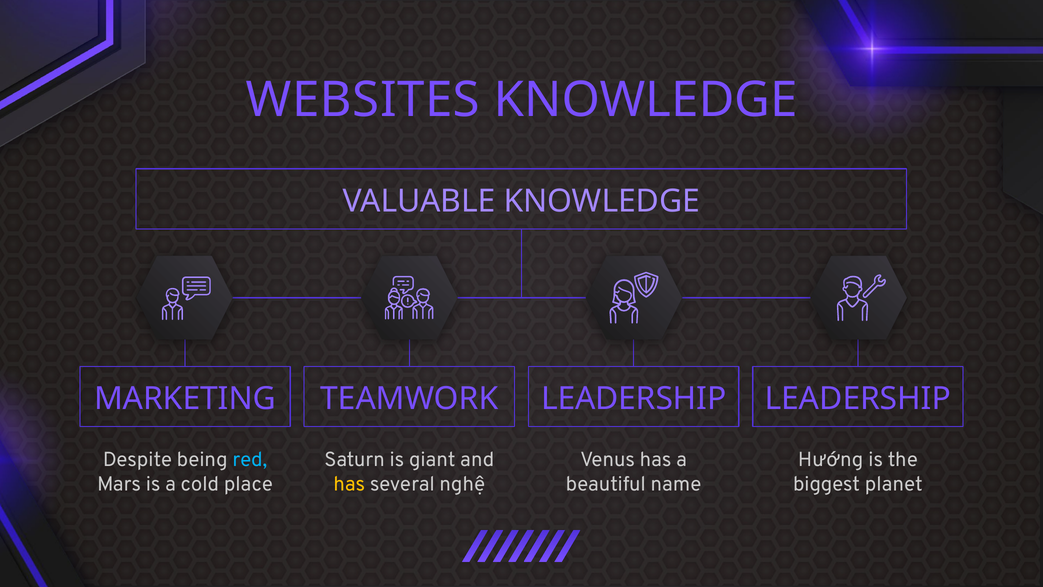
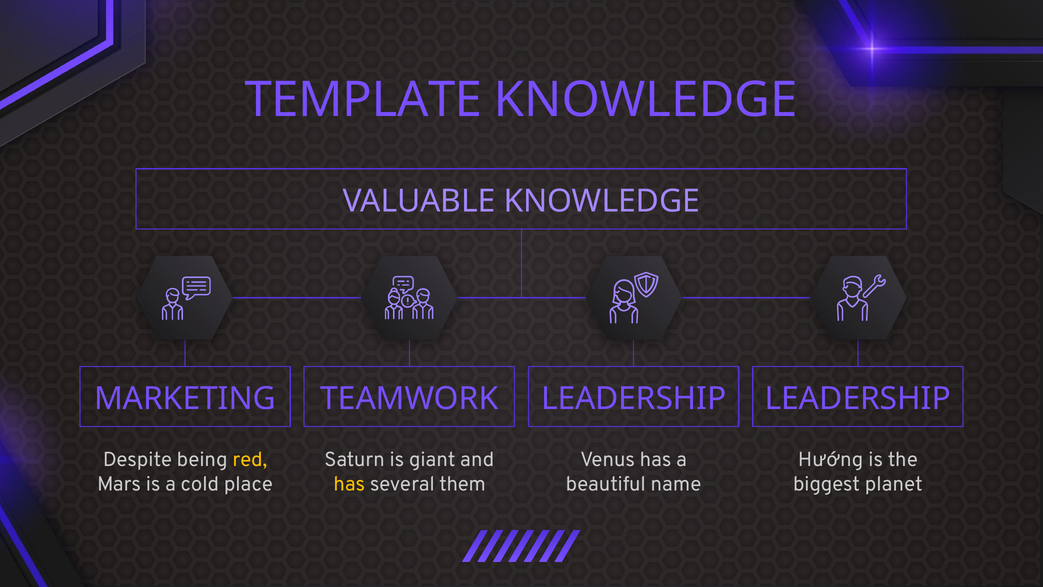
WEBSITES: WEBSITES -> TEMPLATE (363, 100)
red colour: light blue -> yellow (250, 459)
nghệ: nghệ -> them (462, 484)
